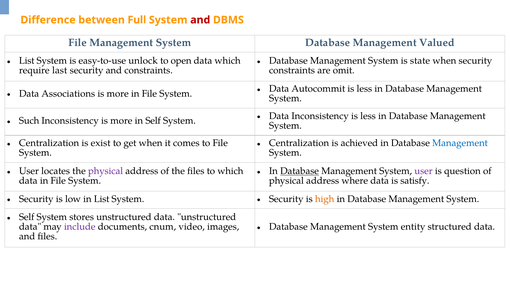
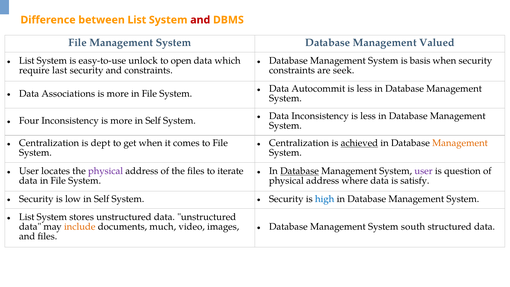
between Full: Full -> List (137, 20)
state: state -> basis (420, 61)
omit: omit -> seek (344, 70)
Such: Such -> Four (29, 121)
exist: exist -> dept (101, 143)
achieved underline: none -> present (359, 143)
Management colour: blue -> orange (460, 143)
to which: which -> iterate (230, 171)
low in List: List -> Self (102, 199)
high colour: orange -> blue (325, 199)
Self: Self -> List (27, 217)
entity: entity -> south (413, 227)
include colour: purple -> orange (80, 227)
cnum: cnum -> much (163, 227)
